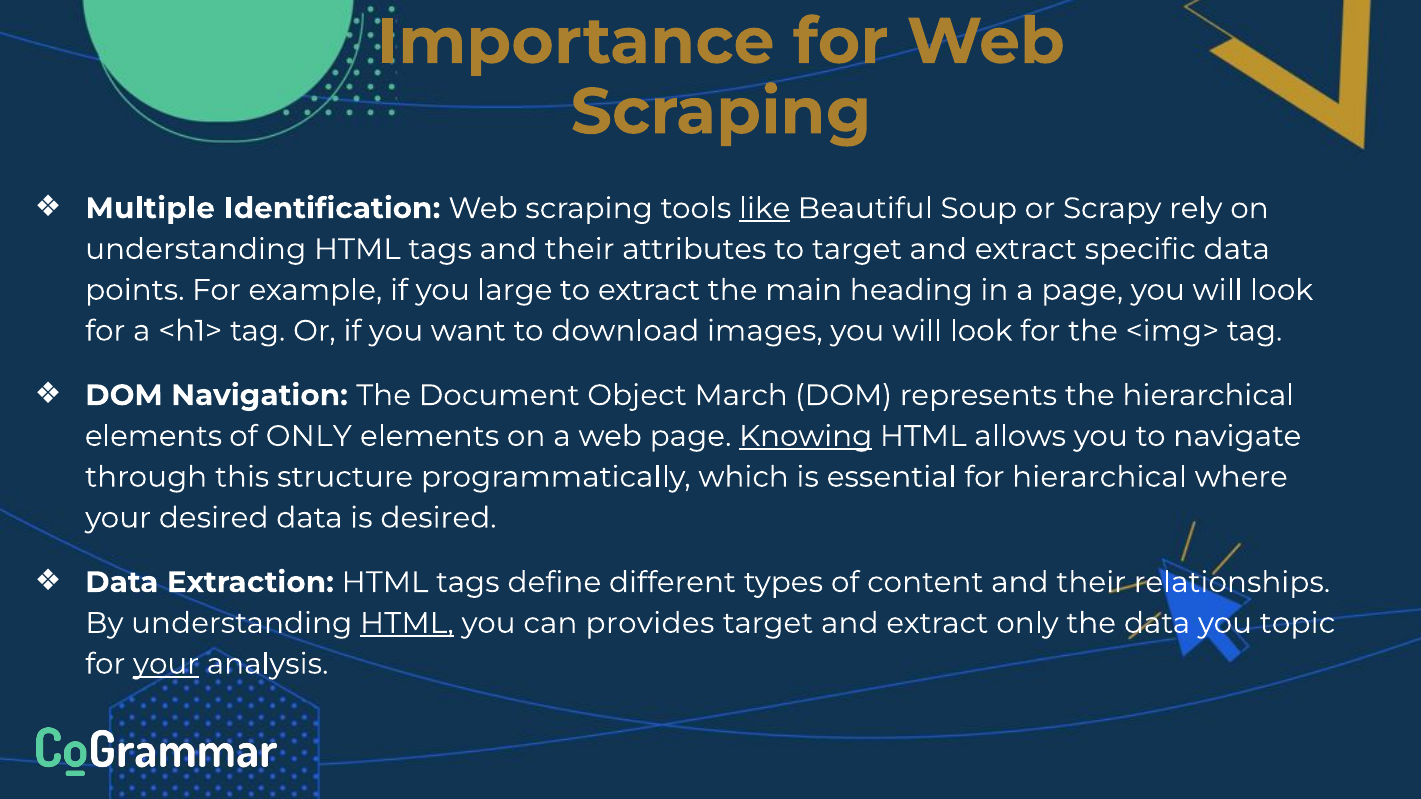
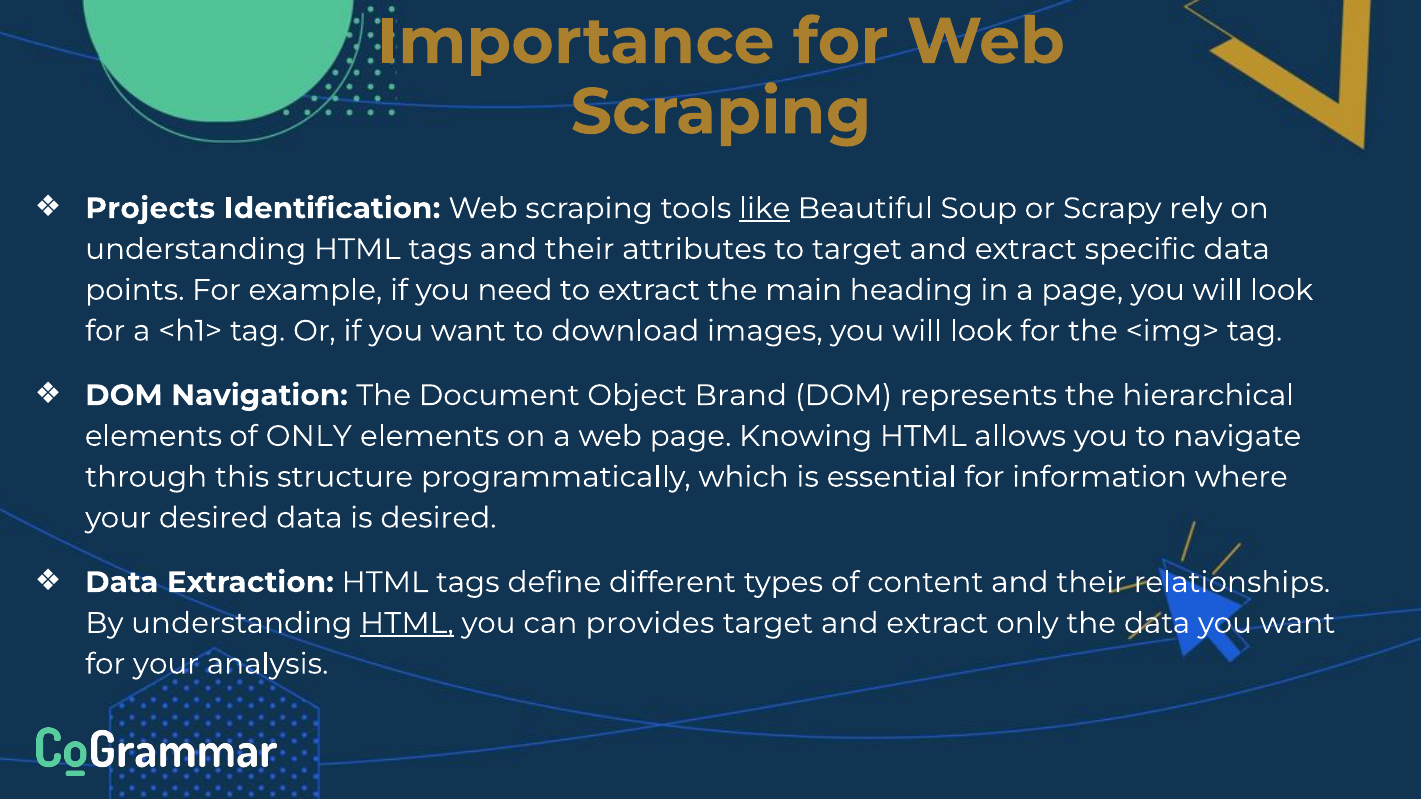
Multiple: Multiple -> Projects (150, 208)
large: large -> need (515, 290)
March: March -> Brand (741, 395)
Knowing underline: present -> none (806, 436)
for hierarchical: hierarchical -> information (1100, 477)
data you topic: topic -> want (1298, 623)
your underline: present -> none (166, 664)
